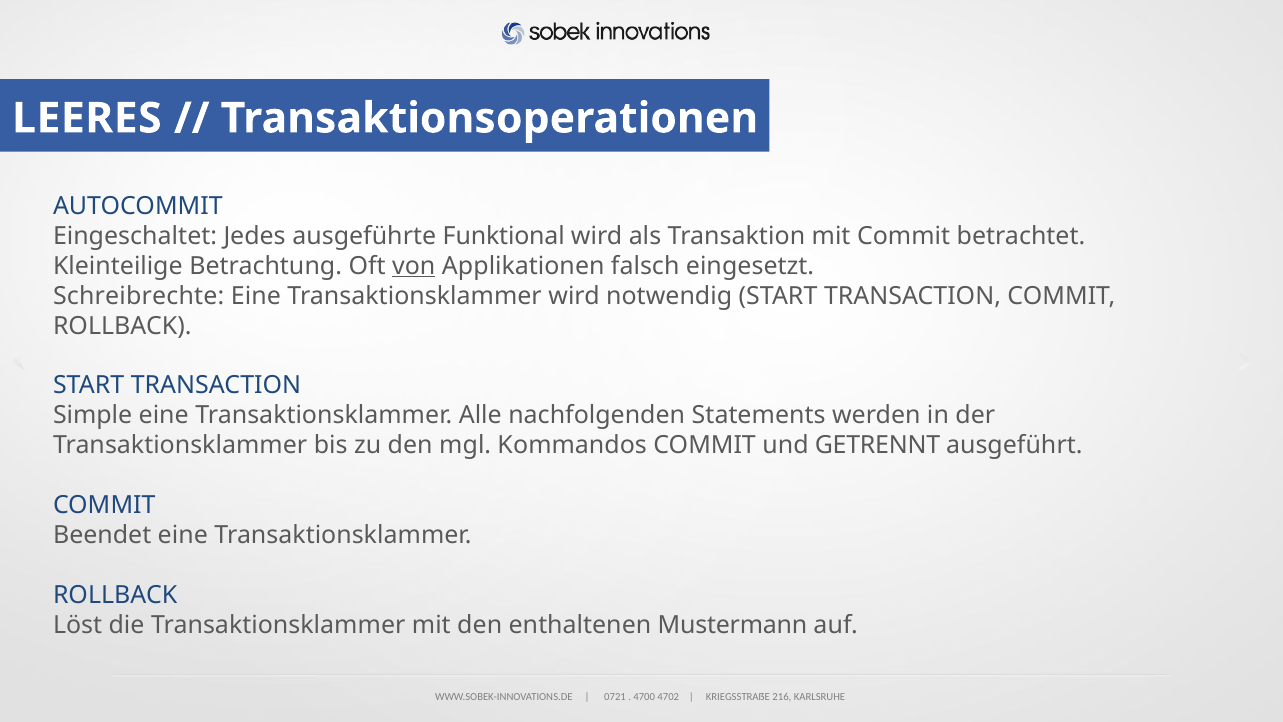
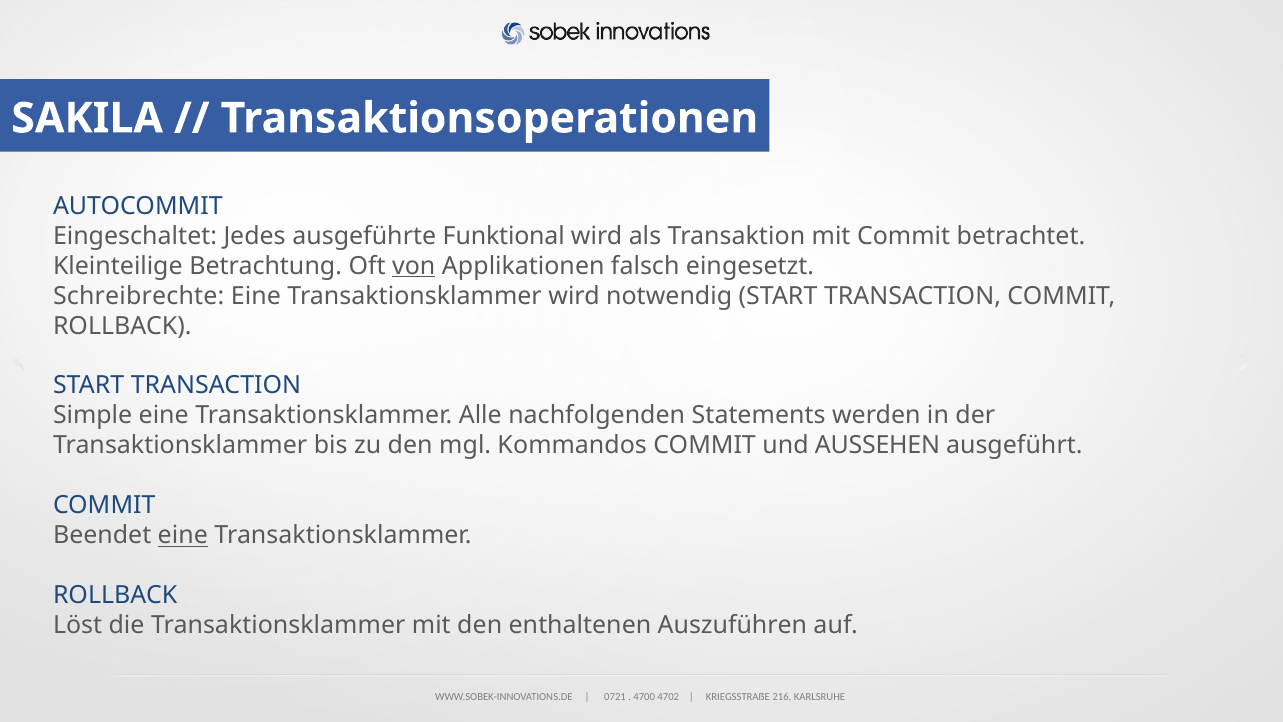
LEERES: LEERES -> SAKILA (87, 118)
GETRENNT: GETRENNT -> AUSSEHEN (877, 446)
eine underline: none -> present (183, 535)
Mustermann: Mustermann -> Auszuführen (732, 625)
